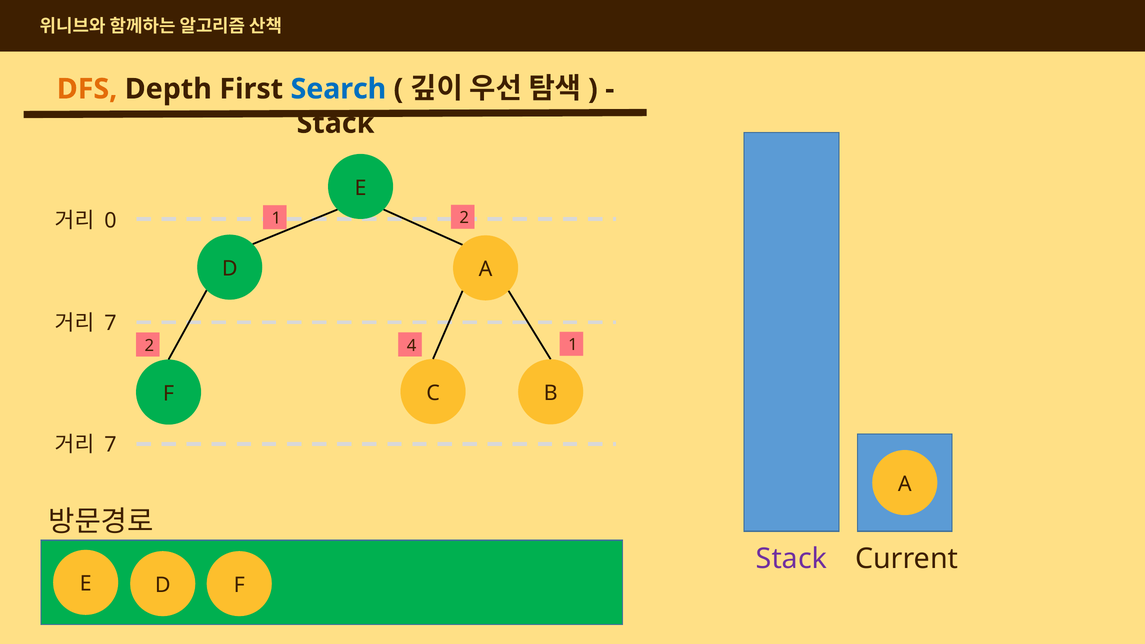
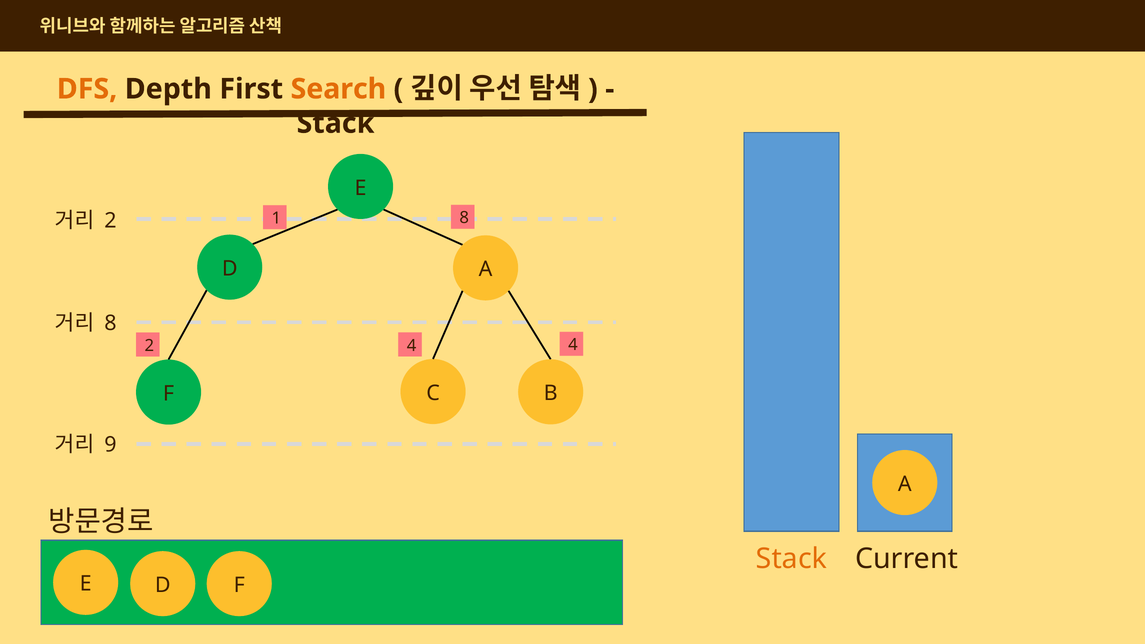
Search colour: blue -> orange (338, 89)
0: 0 -> 2 (110, 221)
1 2: 2 -> 8 (464, 218)
7: 7 -> 8 (110, 323)
4 1: 1 -> 4 (573, 345)
7: 7 -> 9 (110, 445)
Stack colour: purple -> orange (792, 559)
